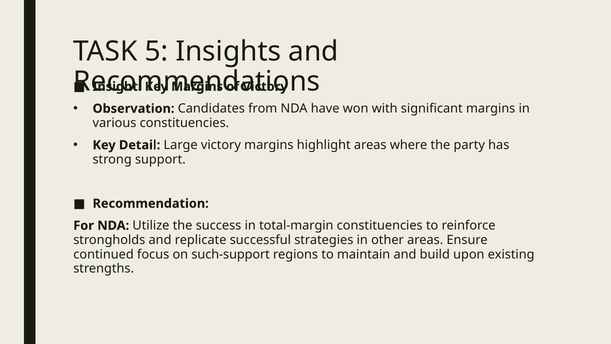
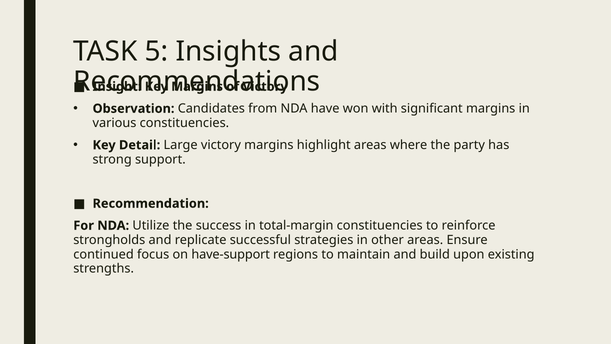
such-support: such-support -> have-support (231, 254)
